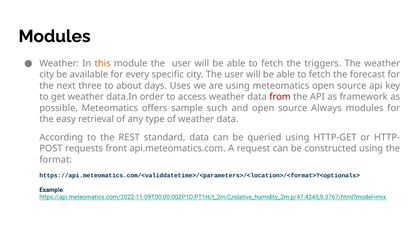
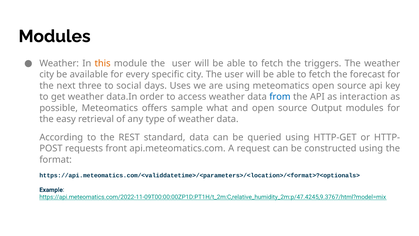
about: about -> social (129, 86)
from colour: red -> blue (280, 97)
framework: framework -> interaction (364, 97)
such: such -> what (217, 108)
Always: Always -> Output (327, 108)
